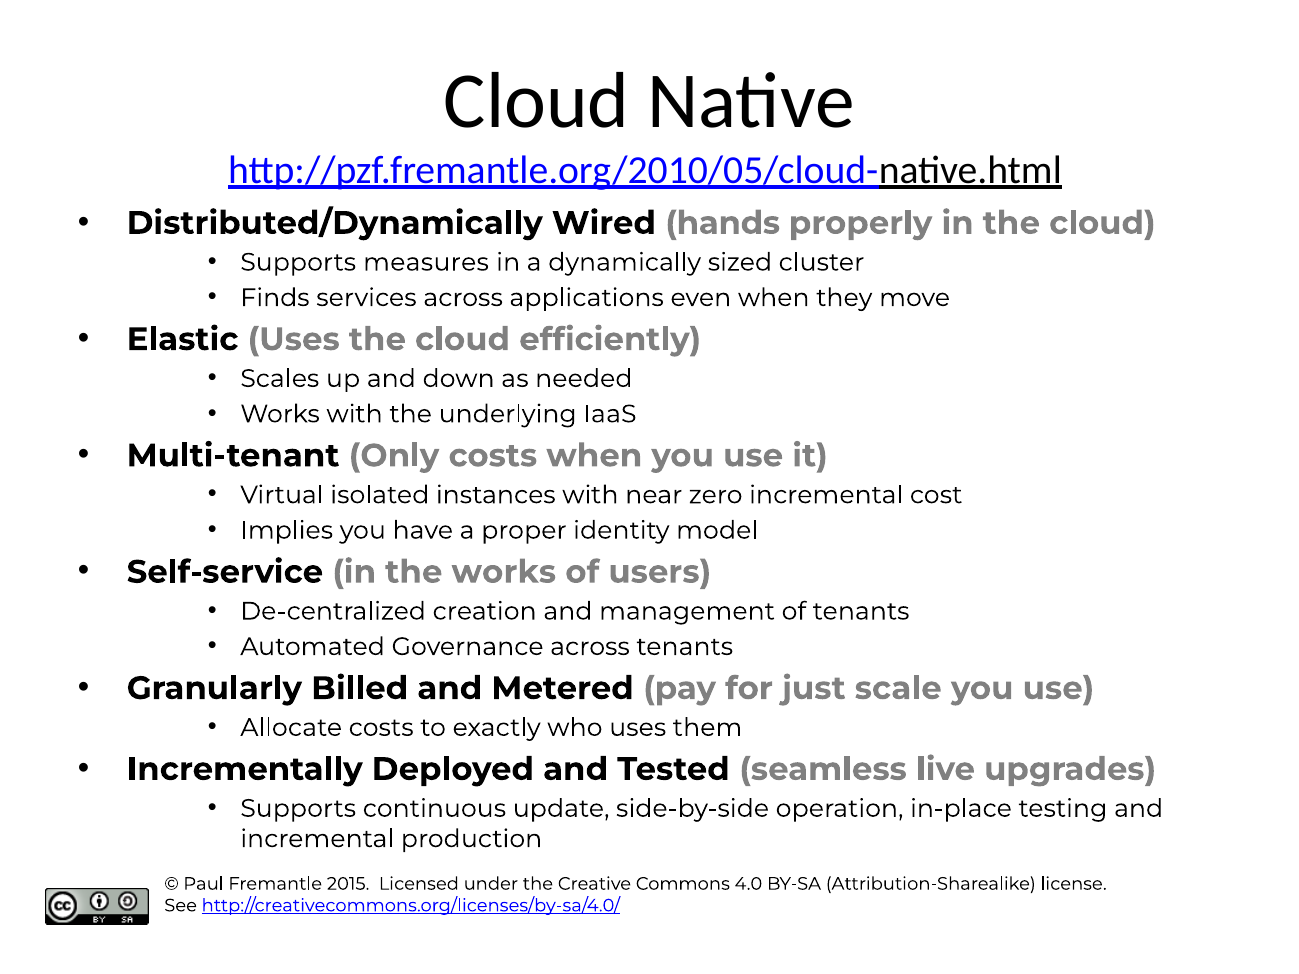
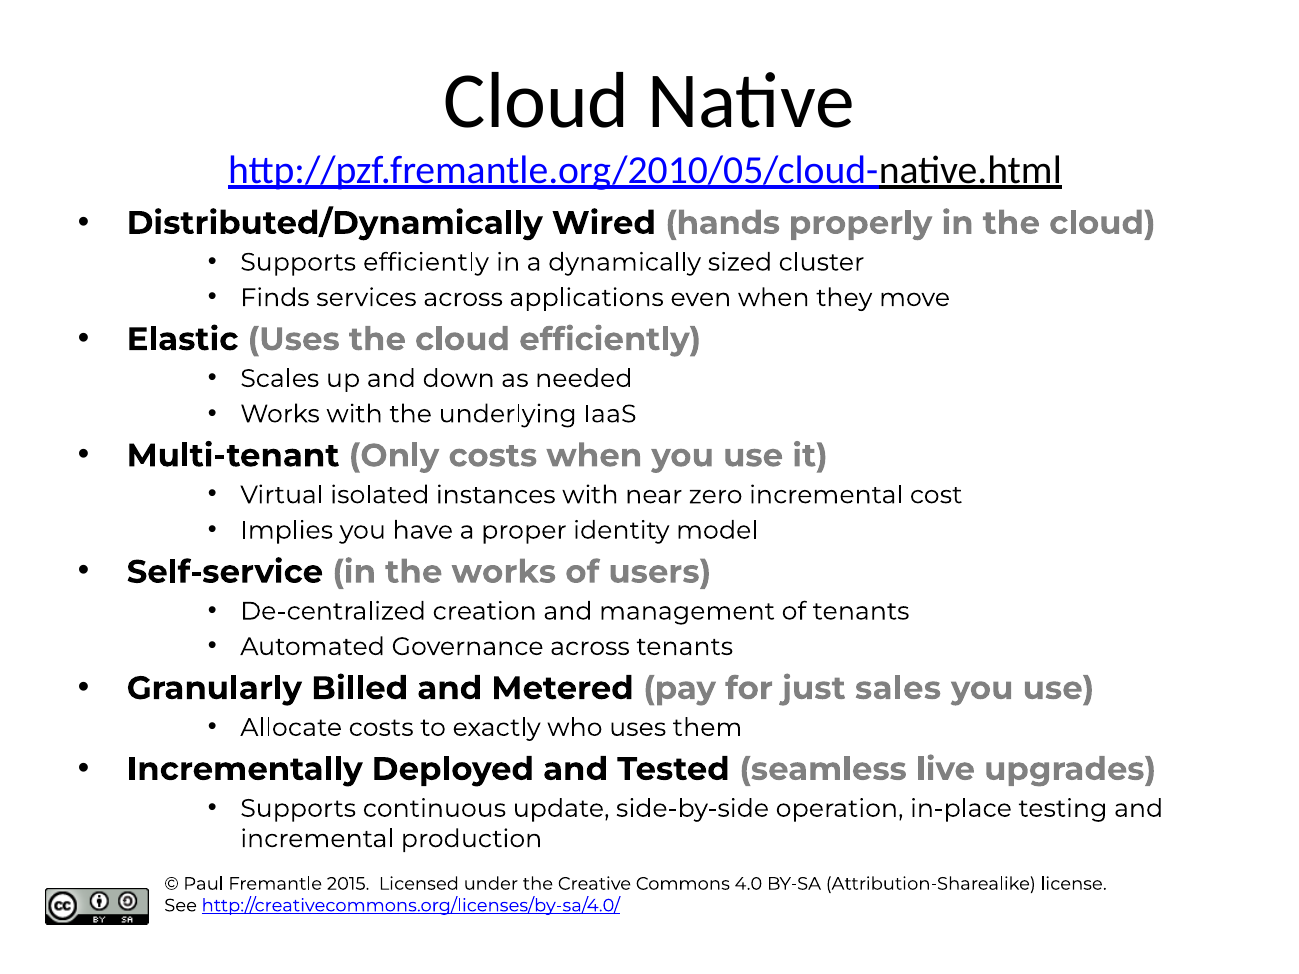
Supports measures: measures -> efficiently (426, 262)
scale: scale -> sales (898, 688)
